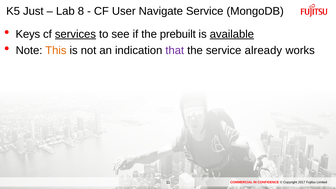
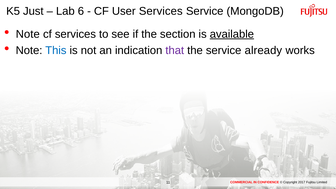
8: 8 -> 6 (81, 11)
User Navigate: Navigate -> Services (161, 11)
Keys: Keys -> Note (28, 34)
services underline: present -> none (75, 34)
prebuilt: prebuilt -> section (178, 34)
This colour: orange -> blue (56, 50)
